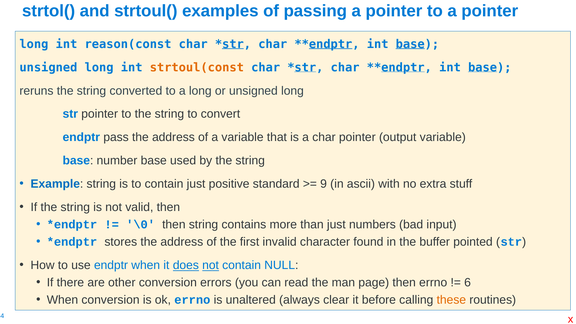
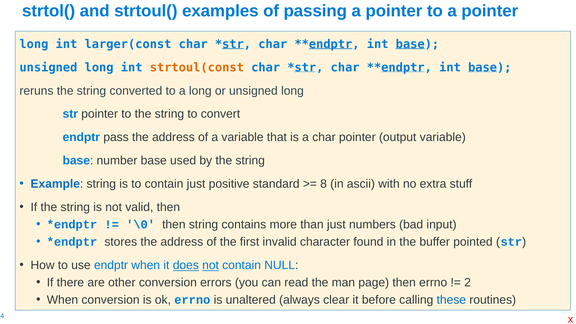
reason(const: reason(const -> larger(const (128, 44)
9: 9 -> 8 (324, 184)
6: 6 -> 2 (468, 283)
these colour: orange -> blue (451, 300)
